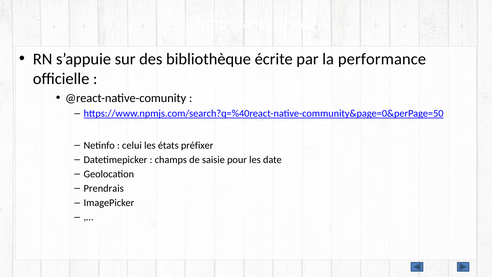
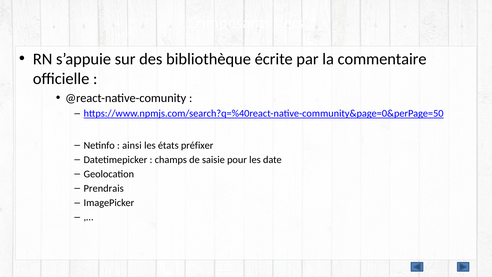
performance: performance -> commentaire (382, 59)
celui: celui -> ainsi (132, 145)
